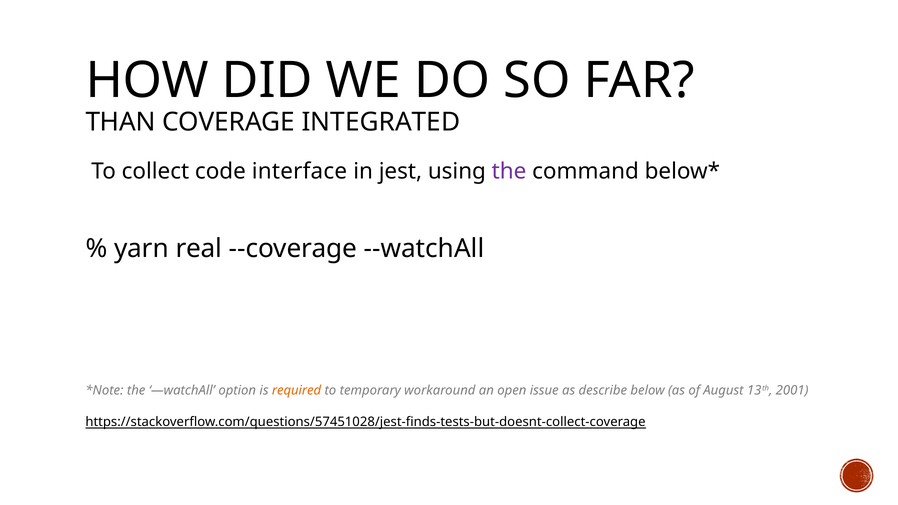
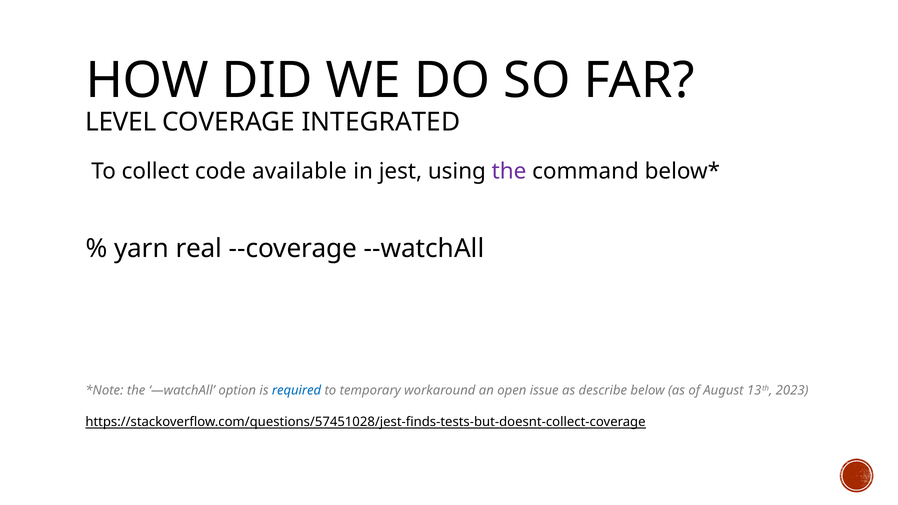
THAN: THAN -> LEVEL (121, 122)
interface: interface -> available (299, 172)
required colour: orange -> blue (297, 391)
2001: 2001 -> 2023 (792, 391)
